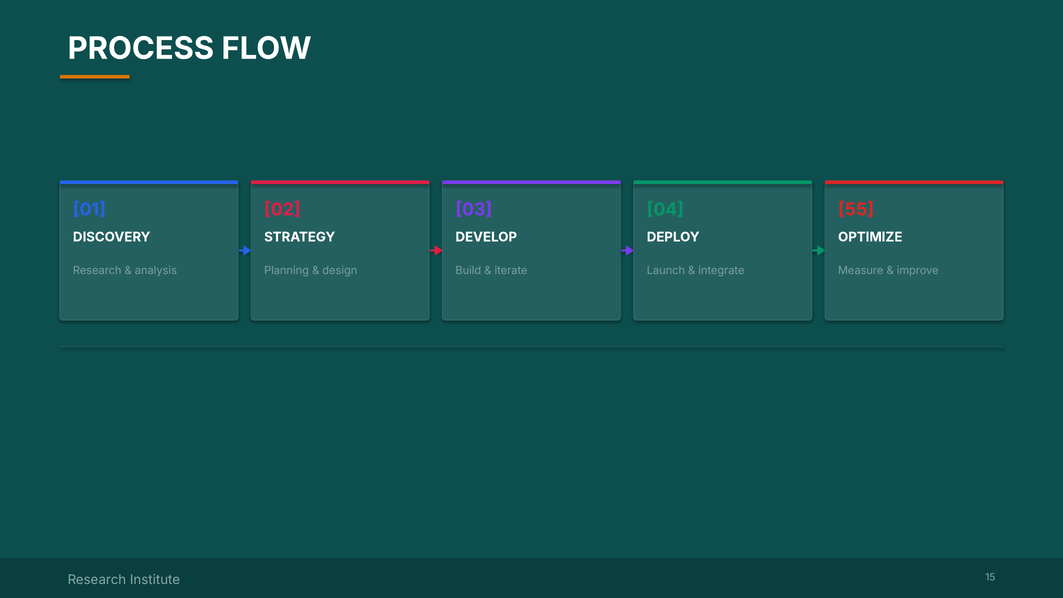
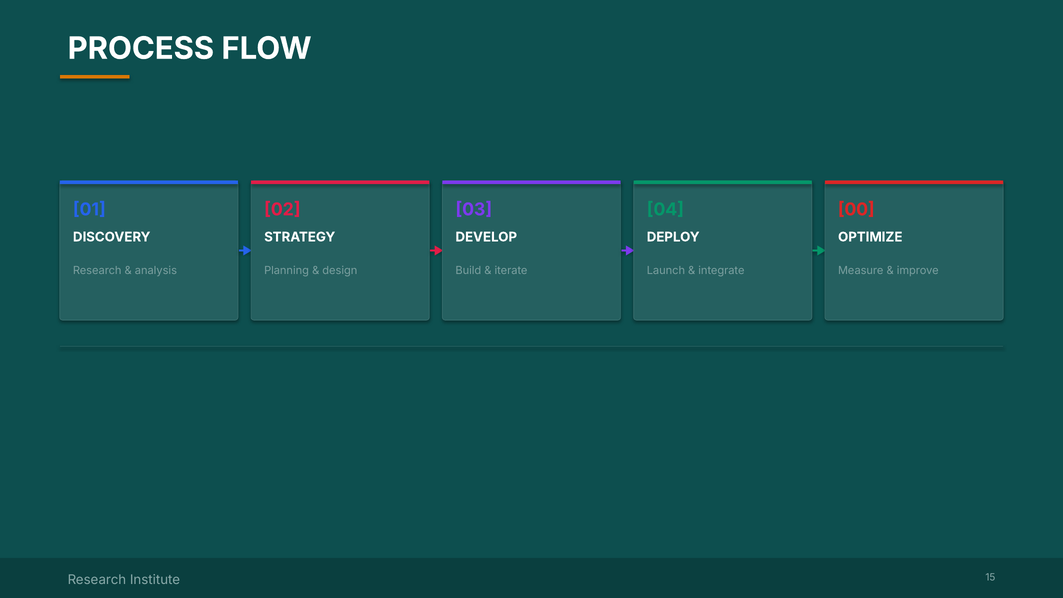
55: 55 -> 00 (856, 209)
